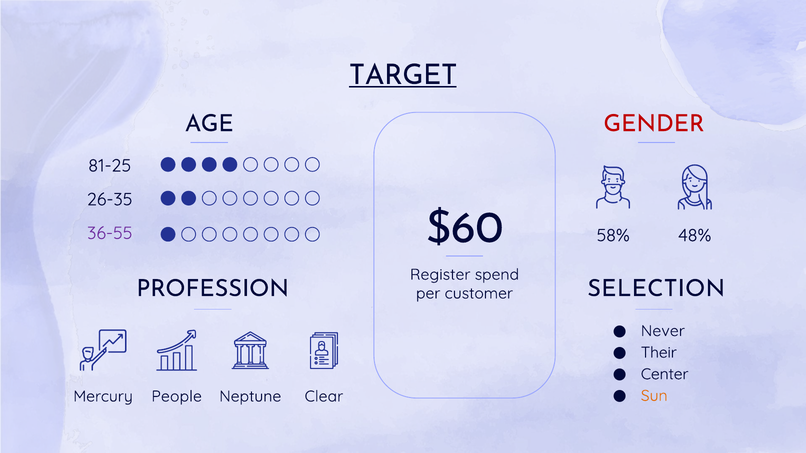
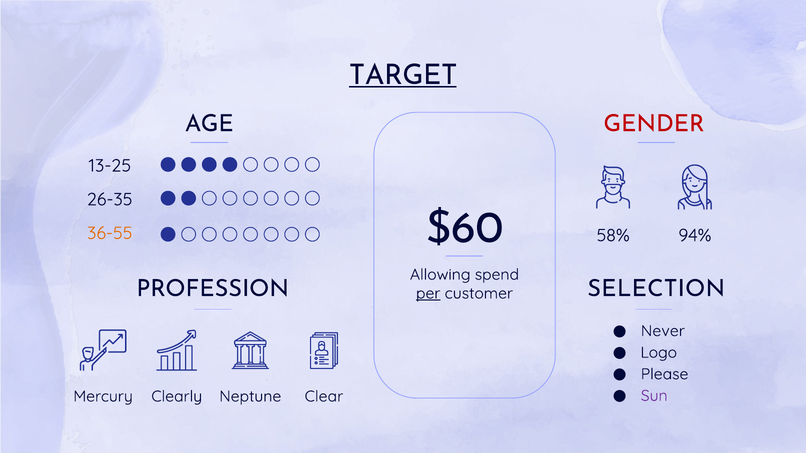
81-25: 81-25 -> 13-25 (110, 166)
36-55 colour: purple -> orange (110, 233)
48%: 48% -> 94% (695, 236)
Register: Register -> Allowing (440, 275)
per underline: none -> present (428, 294)
Their: Their -> Logo (659, 353)
Center: Center -> Please (665, 374)
Sun colour: orange -> purple (654, 396)
People: People -> Clearly (177, 397)
